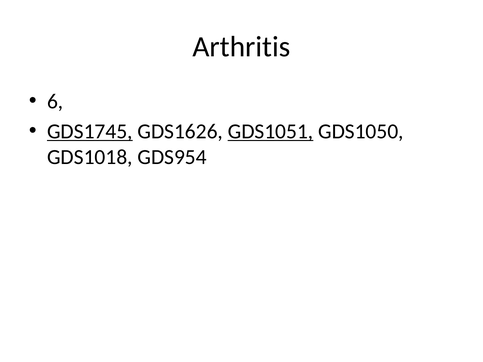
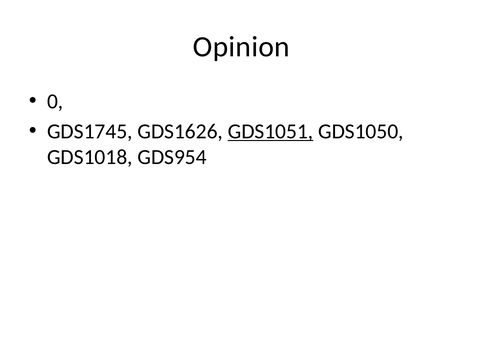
Arthritis: Arthritis -> Opinion (241, 47)
6: 6 -> 0 (55, 101)
GDS1745 underline: present -> none (90, 131)
